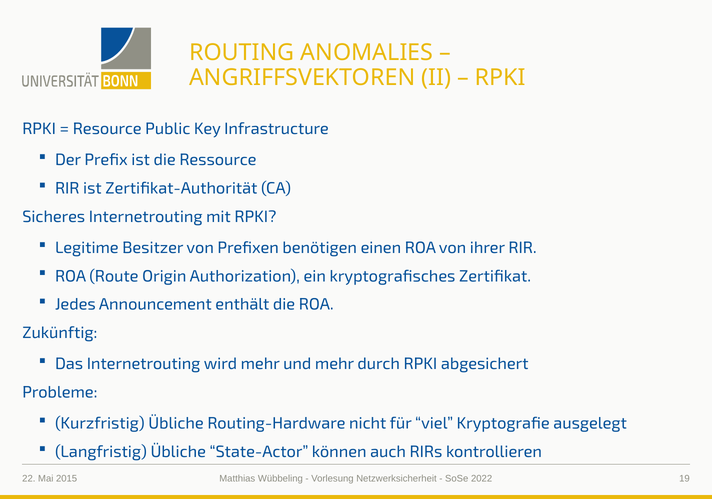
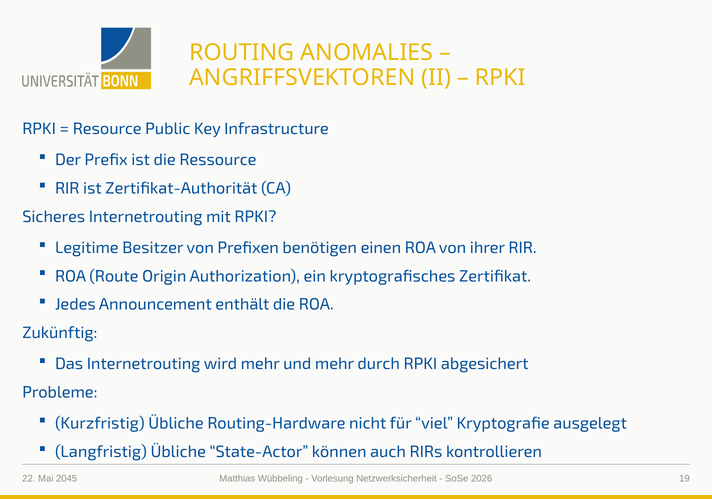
2015: 2015 -> 2045 (67, 479)
2022: 2022 -> 2026 (482, 479)
